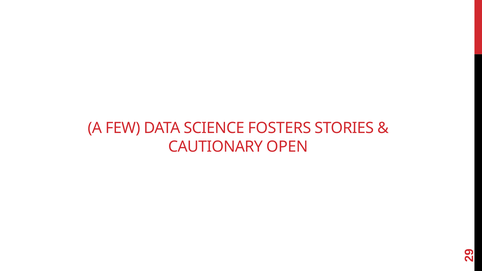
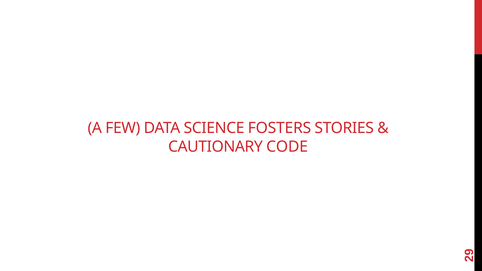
OPEN: OPEN -> CODE (287, 147)
